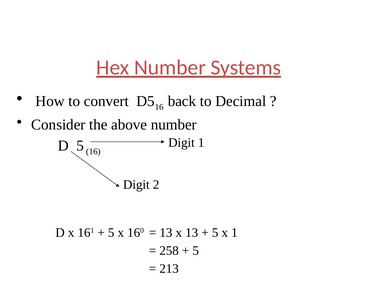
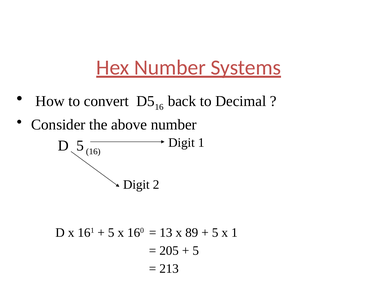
x 13: 13 -> 89 (192, 233)
258: 258 -> 205 (169, 251)
